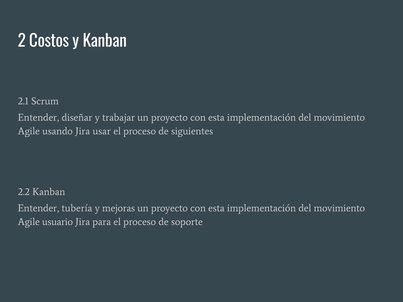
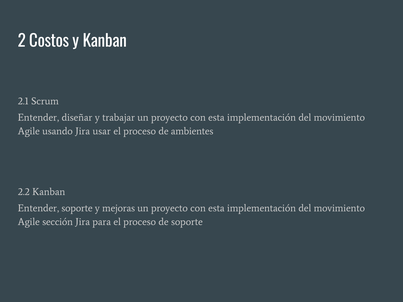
siguientes: siguientes -> ambientes (192, 131)
Entender tubería: tubería -> soporte (77, 208)
usuario: usuario -> sección (58, 222)
